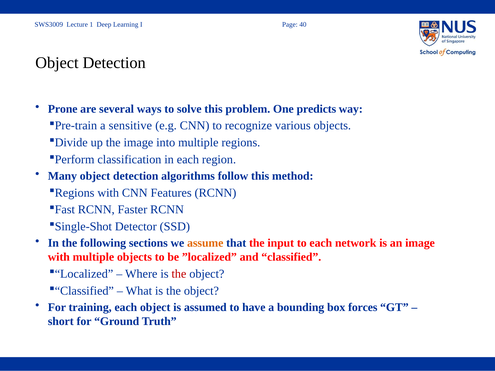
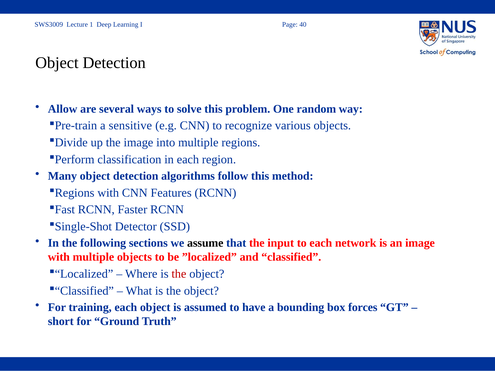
Prone: Prone -> Allow (63, 109)
predicts: predicts -> random (316, 109)
assume colour: orange -> black (205, 243)
